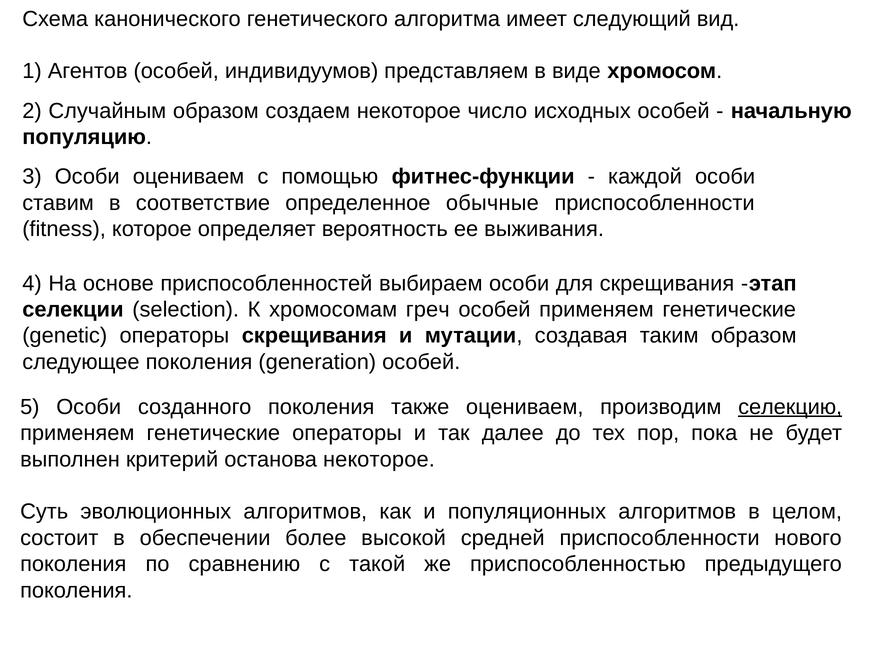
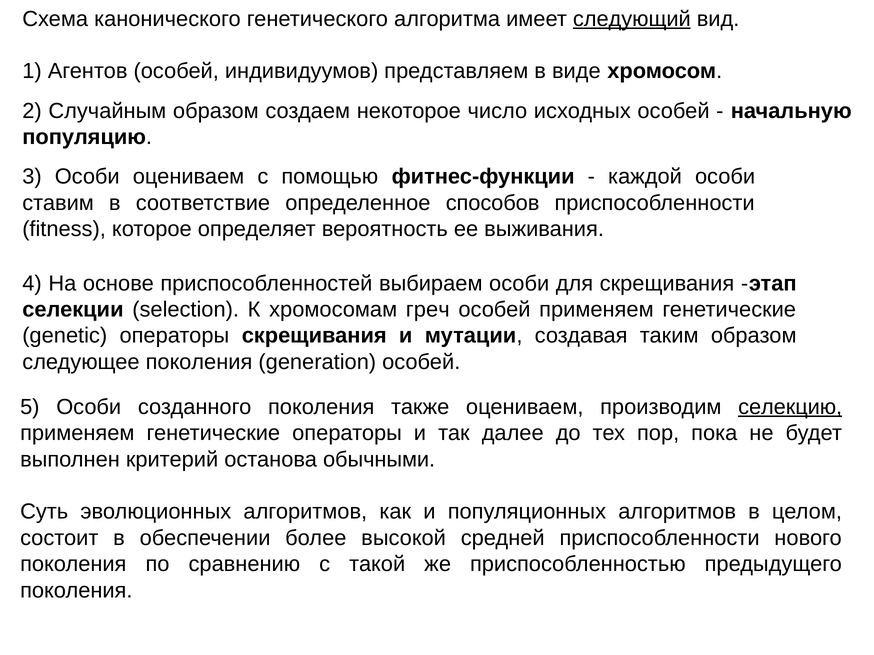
следующий underline: none -> present (632, 19)
обычные: обычные -> способов (493, 203)
останова некоторое: некоторое -> обычными (379, 460)
